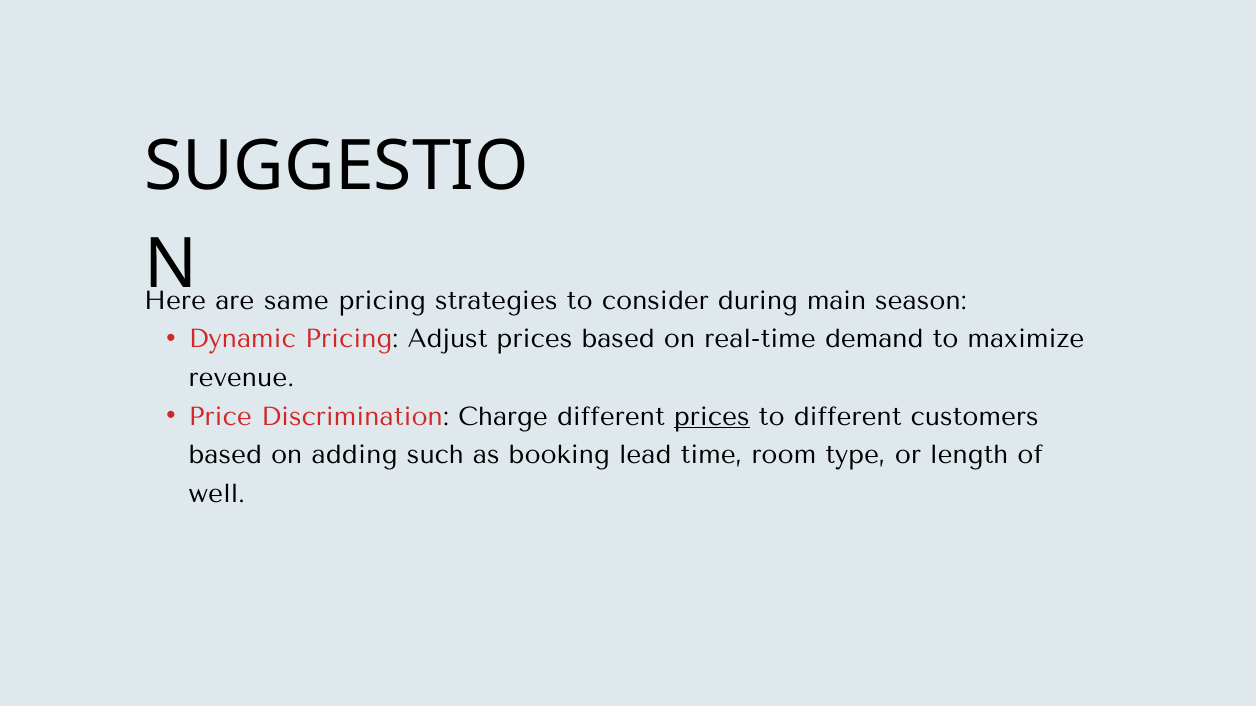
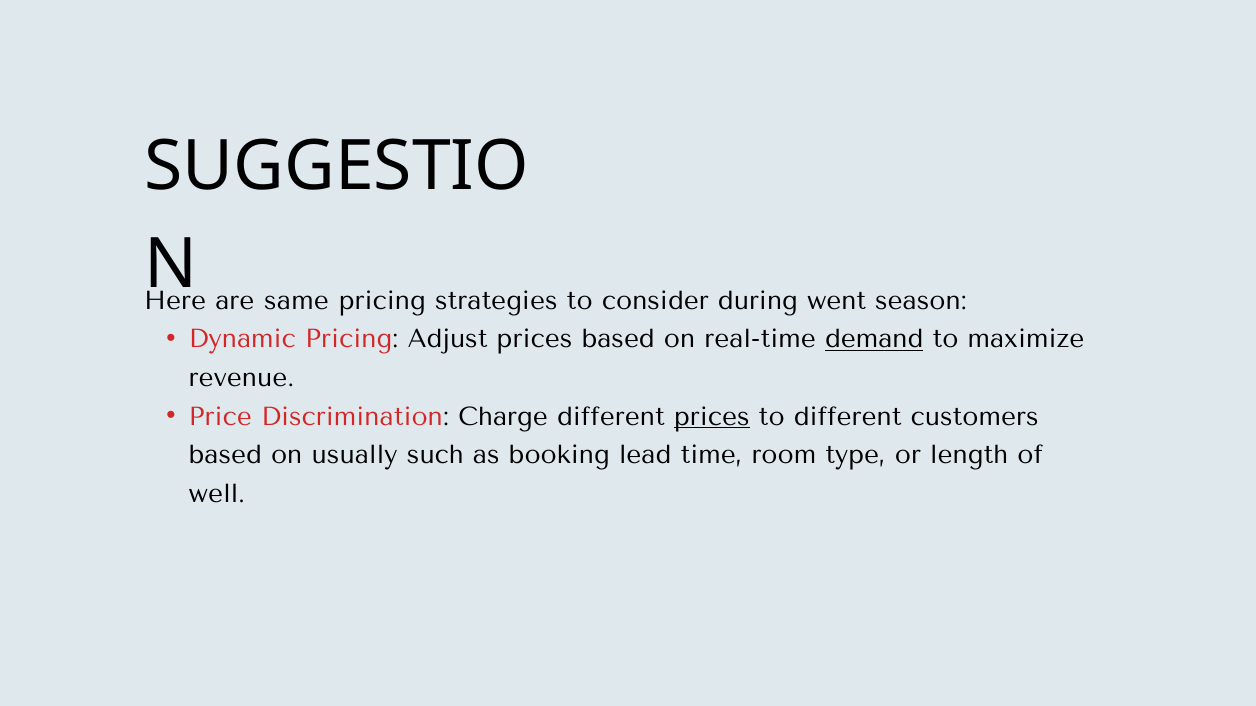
main: main -> went (837, 301)
demand underline: none -> present (874, 340)
adding: adding -> usually (355, 455)
